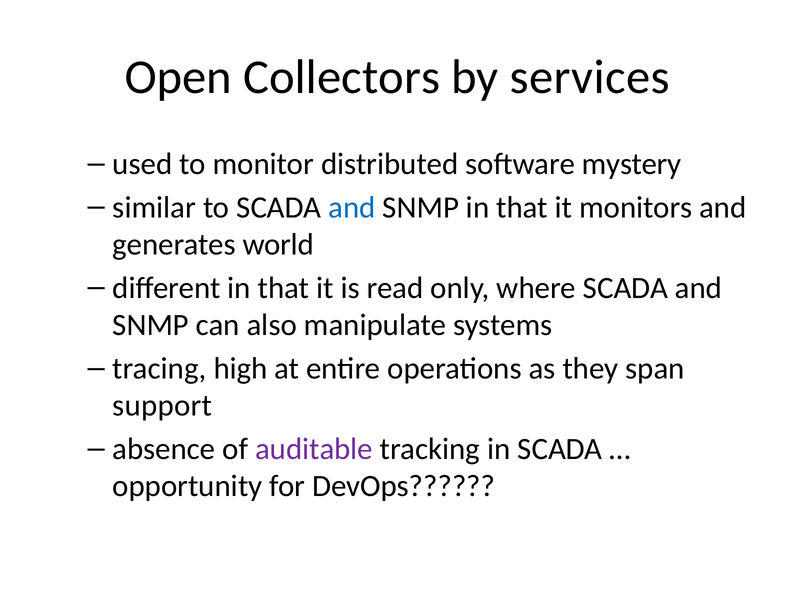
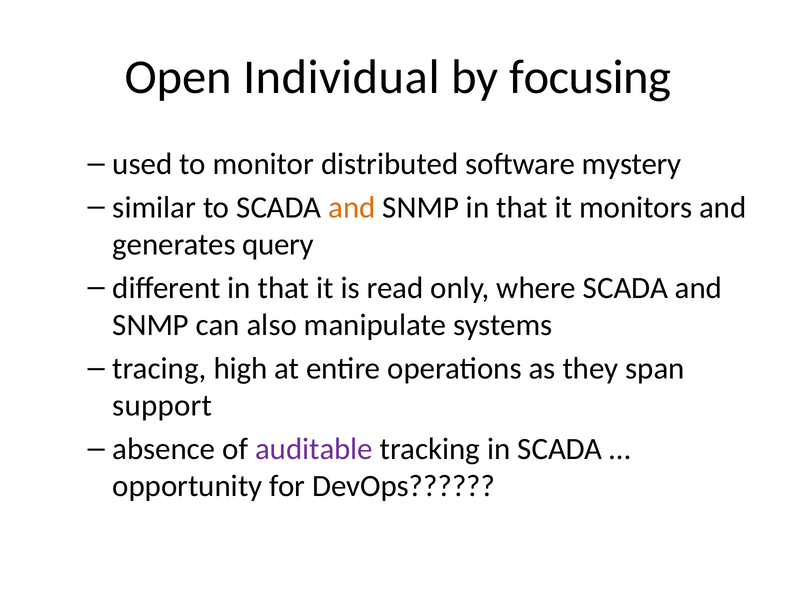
Collectors: Collectors -> Individual (341, 77)
services: services -> focusing (590, 77)
and colour: blue -> orange (352, 207)
world: world -> query (278, 245)
